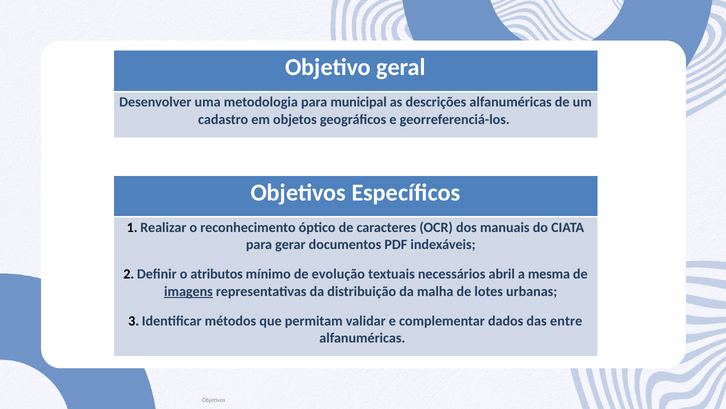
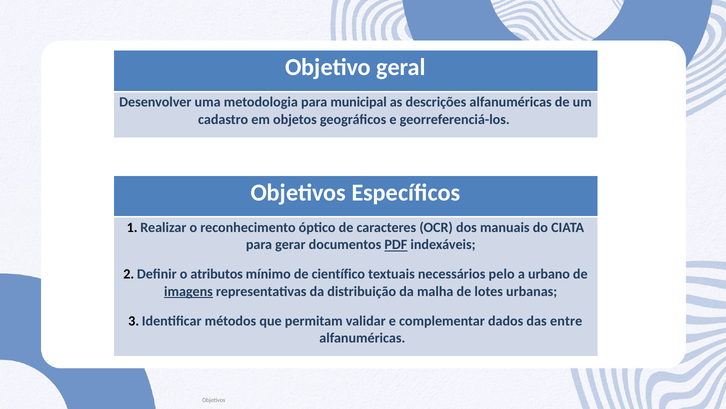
PDF underline: none -> present (396, 244)
evolução: evolução -> científico (338, 274)
abril: abril -> pelo (502, 274)
mesma: mesma -> urbano (549, 274)
